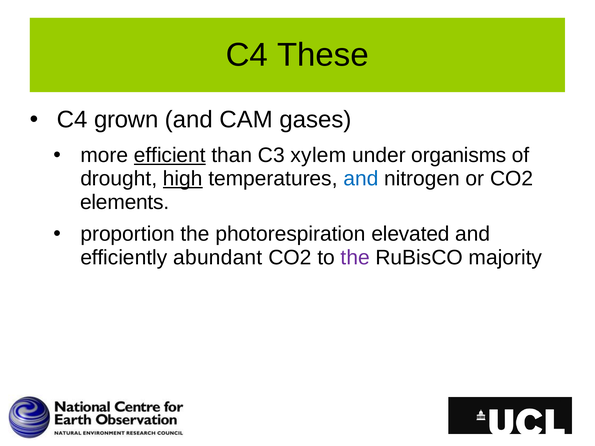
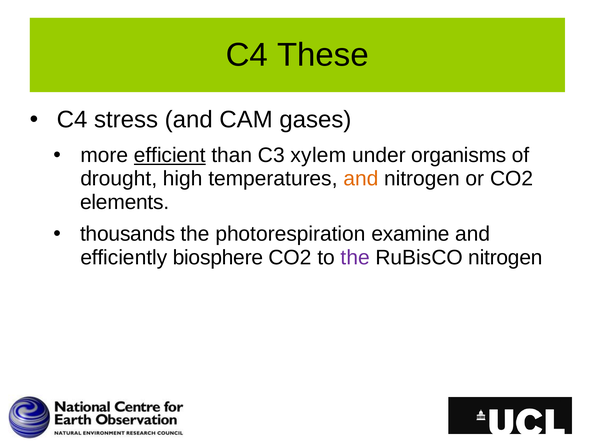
grown: grown -> stress (126, 120)
high underline: present -> none (183, 179)
and colour: blue -> orange (361, 179)
proportion: proportion -> thousands (128, 234)
elevated: elevated -> examine (410, 234)
abundant: abundant -> biosphere (218, 258)
RuBisCO majority: majority -> nitrogen (505, 258)
